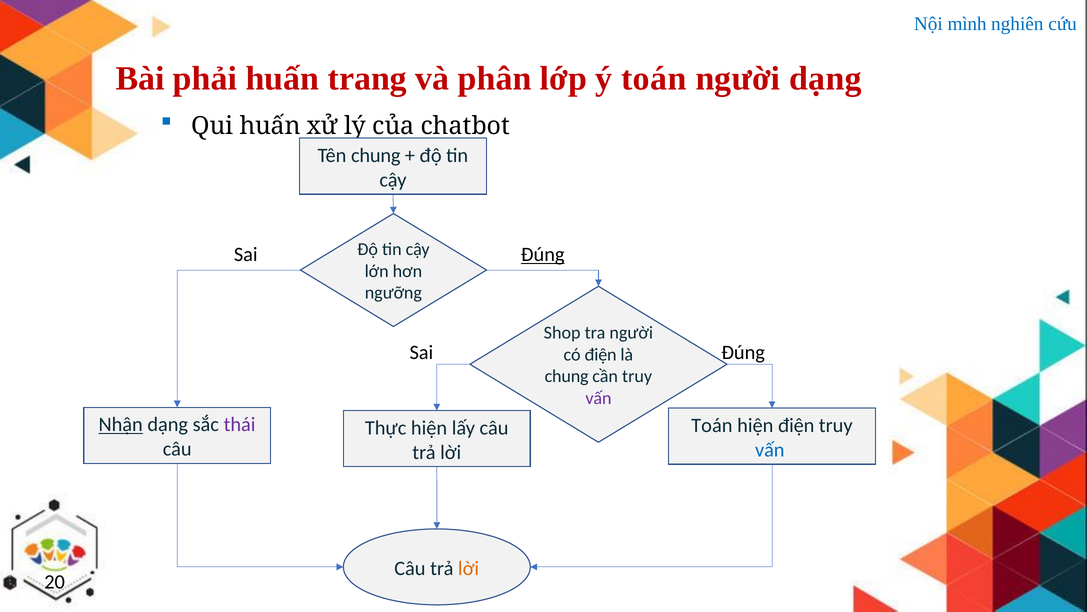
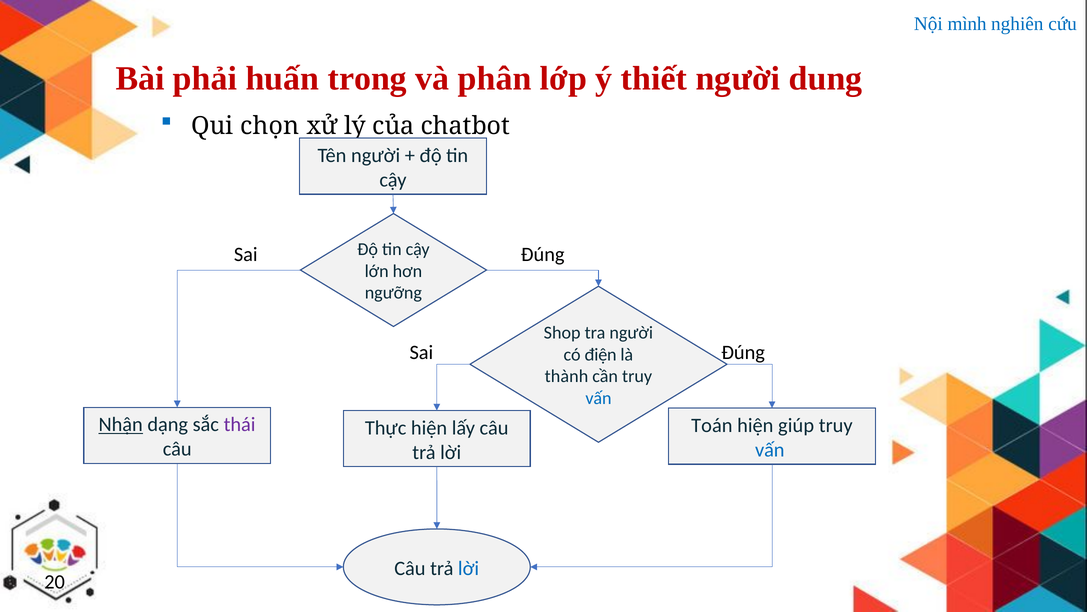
trang: trang -> trong (367, 78)
ý toán: toán -> thiết (654, 78)
người dạng: dạng -> dung (826, 78)
Qui huấn: huấn -> chọn (270, 126)
Tên chung: chung -> người (376, 155)
Đúng underline: present -> none (543, 255)
chung: chung -> thành (566, 376)
vấn colour: purple -> blue (598, 398)
hiện điện: điện -> giúp (796, 425)
lời colour: orange -> blue (469, 568)
